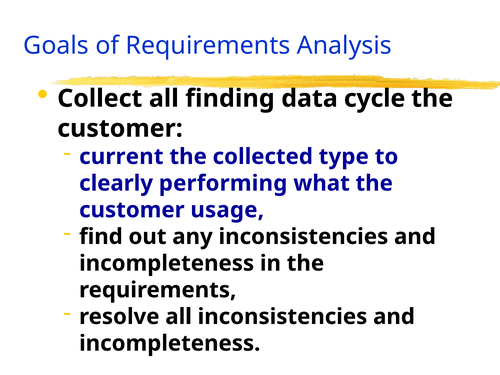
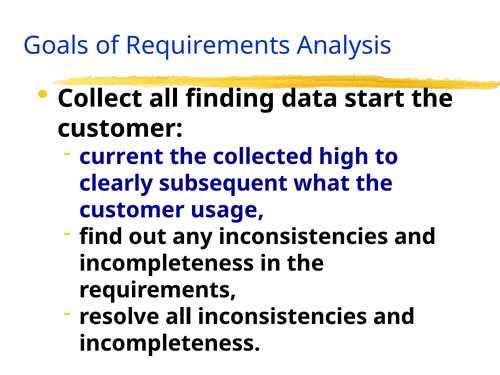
cycle: cycle -> start (374, 98)
type: type -> high (344, 157)
performing: performing -> subsequent (223, 183)
